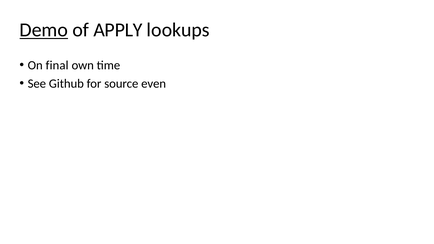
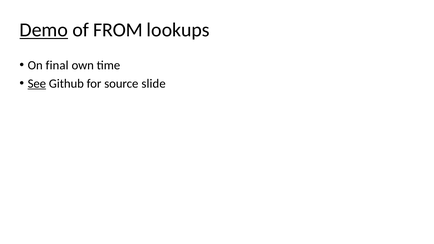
APPLY: APPLY -> FROM (118, 30)
See underline: none -> present (37, 84)
even: even -> slide (154, 84)
